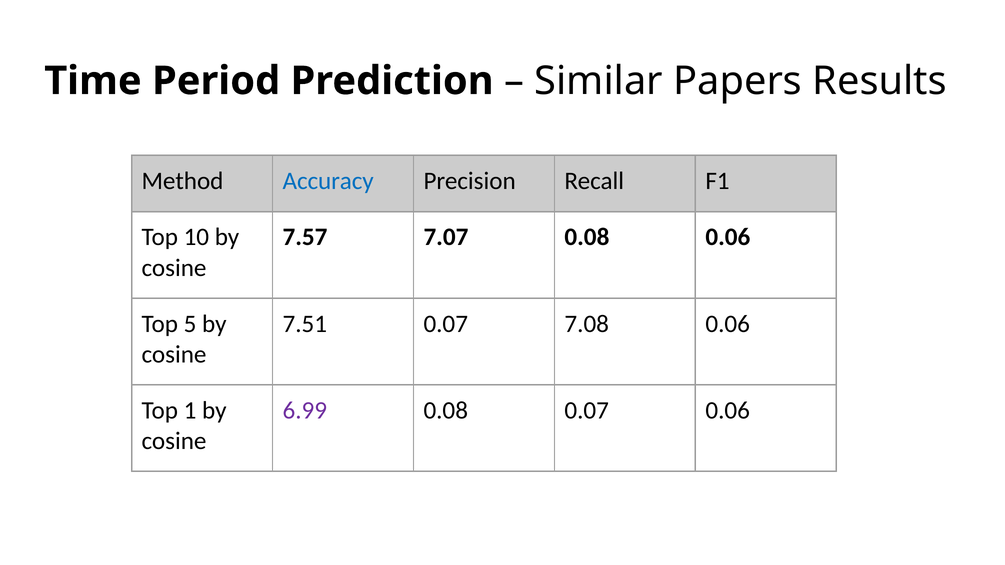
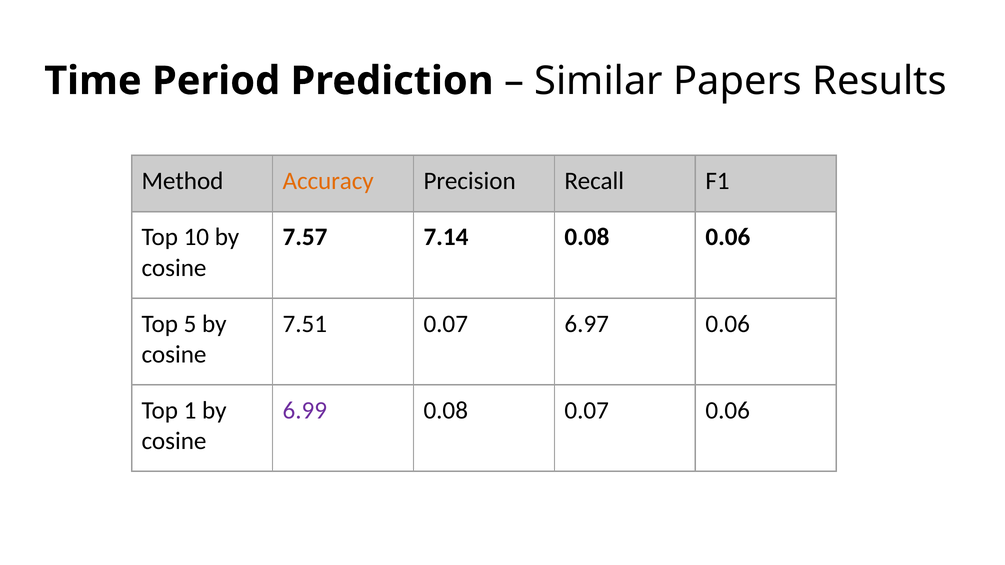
Accuracy colour: blue -> orange (328, 181)
7.07: 7.07 -> 7.14 (446, 237)
7.08: 7.08 -> 6.97 (587, 324)
